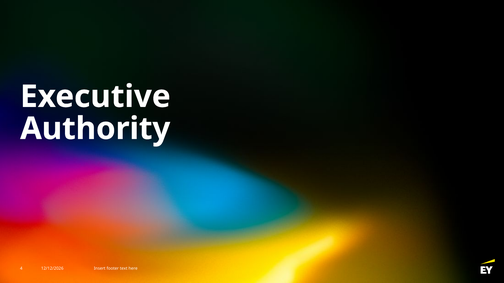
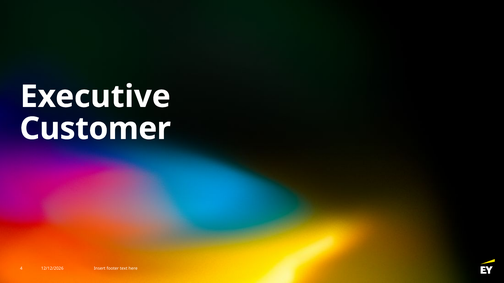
Authority: Authority -> Customer (95, 129)
